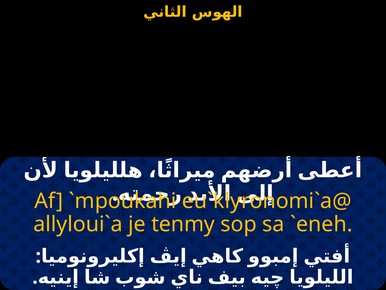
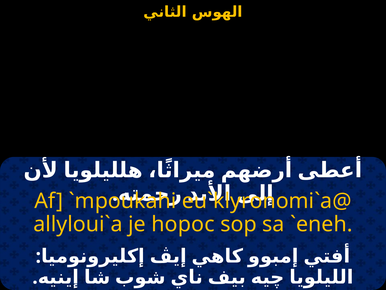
tenmy: tenmy -> hopoc (183, 224)
